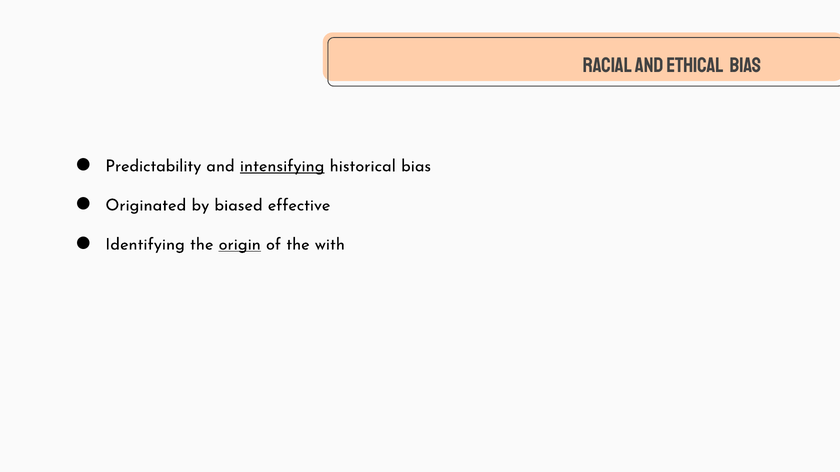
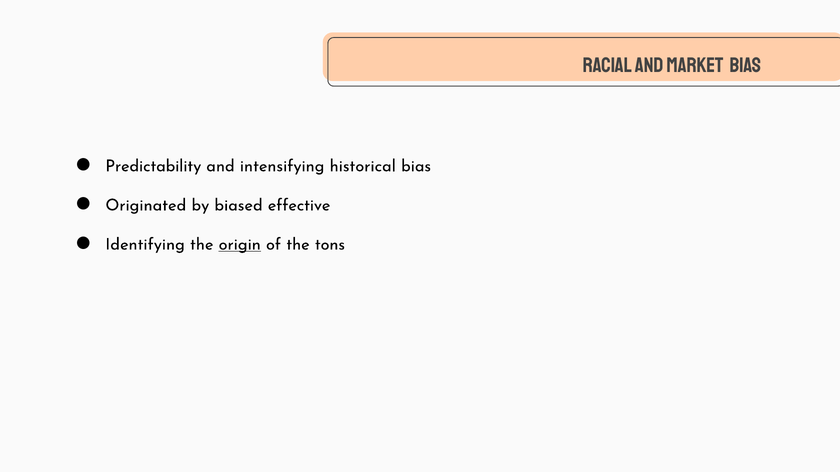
ETHICAL: ETHICAL -> MARKET (695, 66)
intensifying underline: present -> none (282, 166)
with: with -> tons (330, 244)
